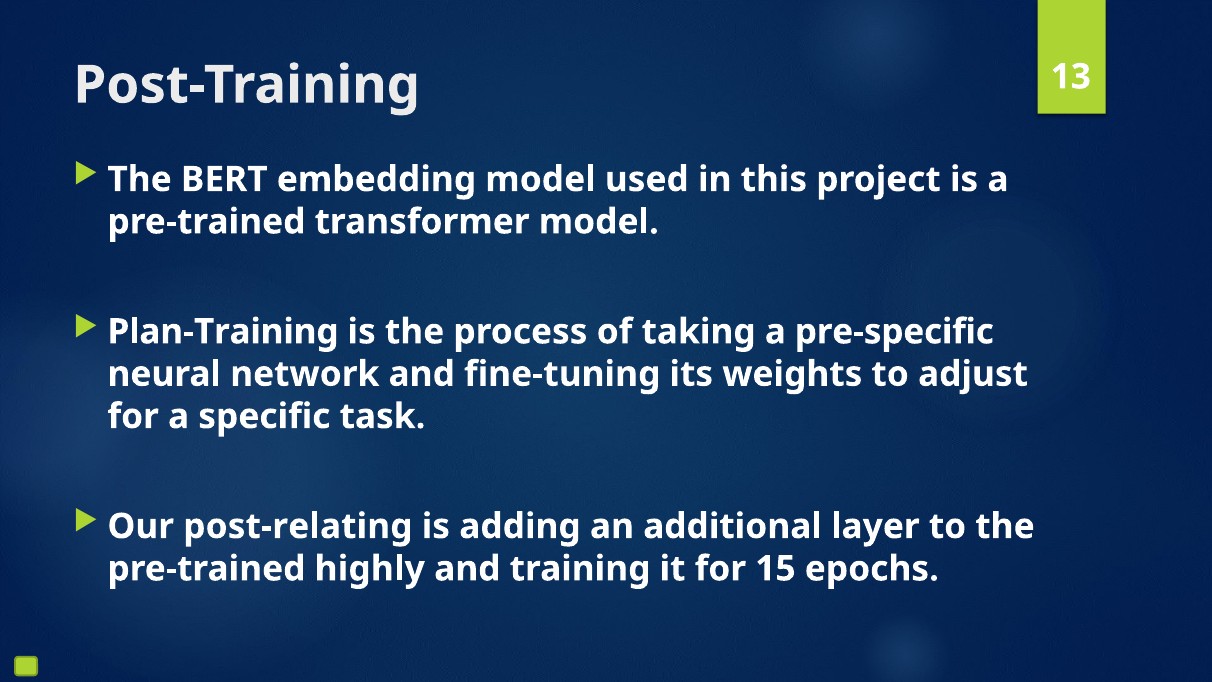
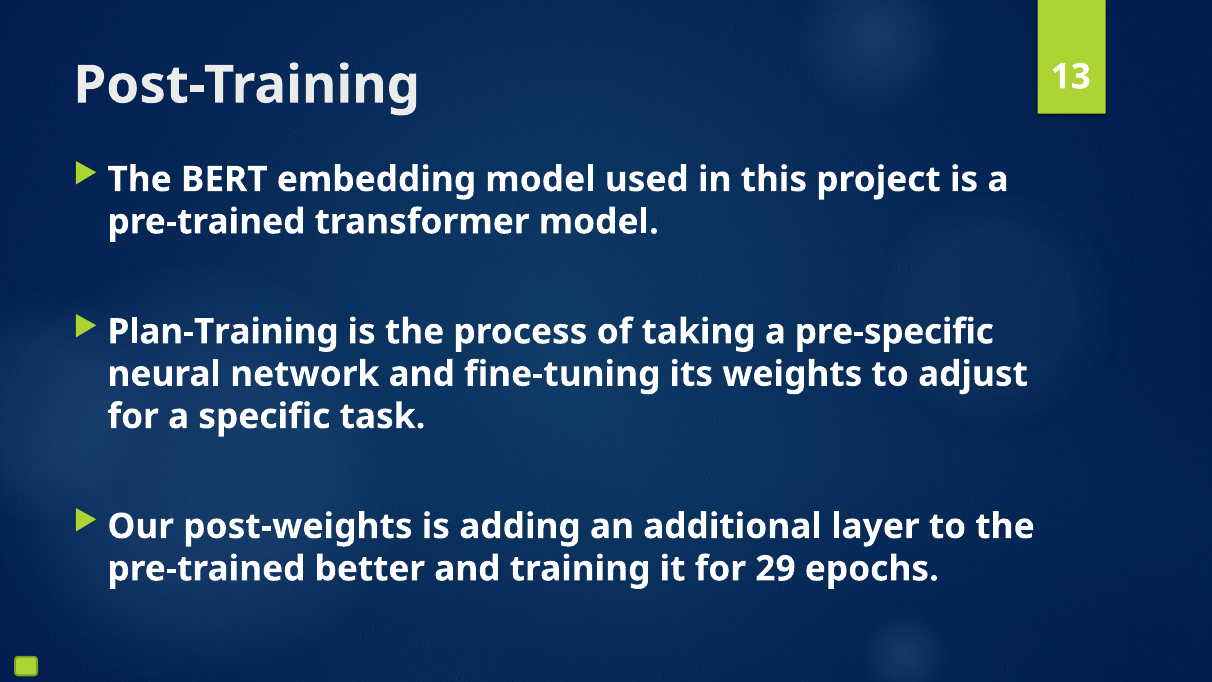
post-relating: post-relating -> post-weights (298, 526)
highly: highly -> better (370, 569)
15: 15 -> 29 (775, 569)
